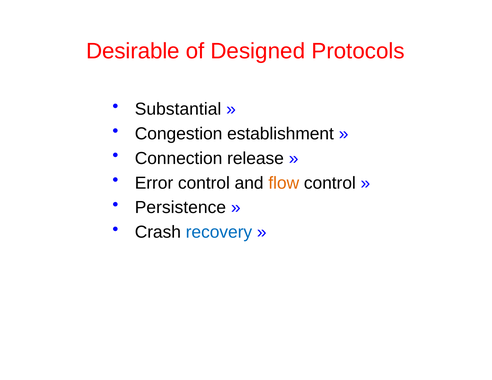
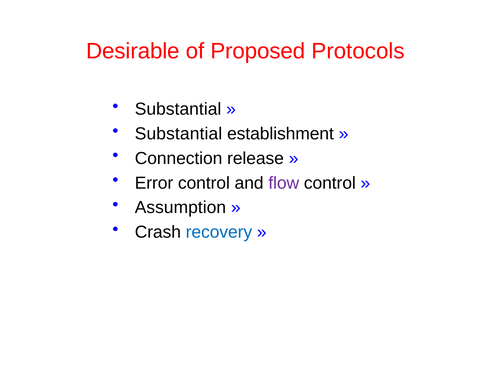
Designed: Designed -> Proposed (258, 51)
Congestion: Congestion -> Substantial (179, 134)
flow colour: orange -> purple (284, 183)
Persistence: Persistence -> Assumption (180, 208)
